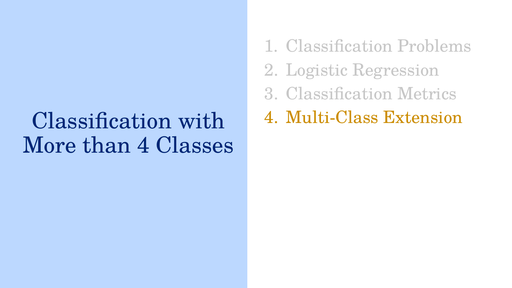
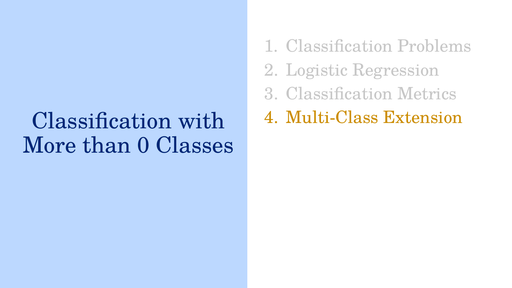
than 4: 4 -> 0 (143, 145)
